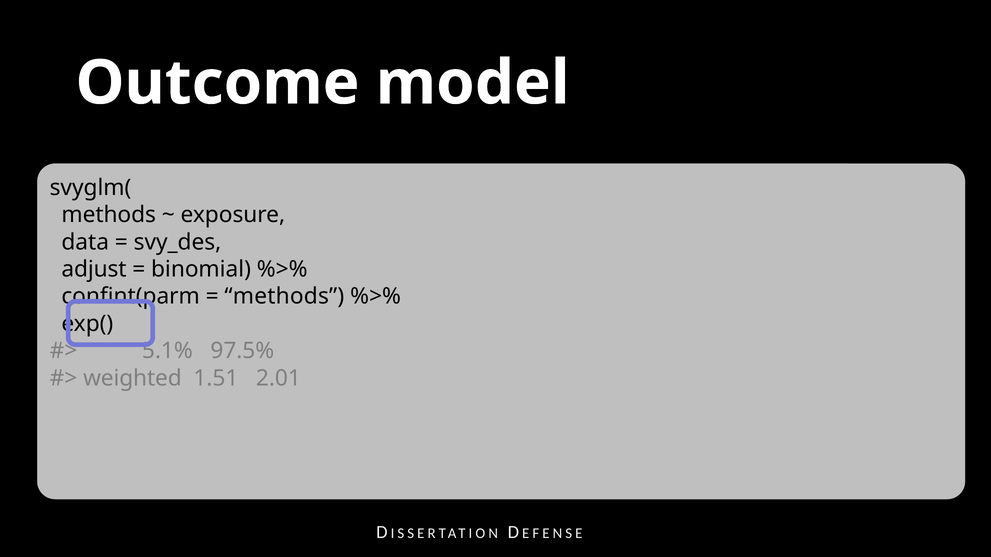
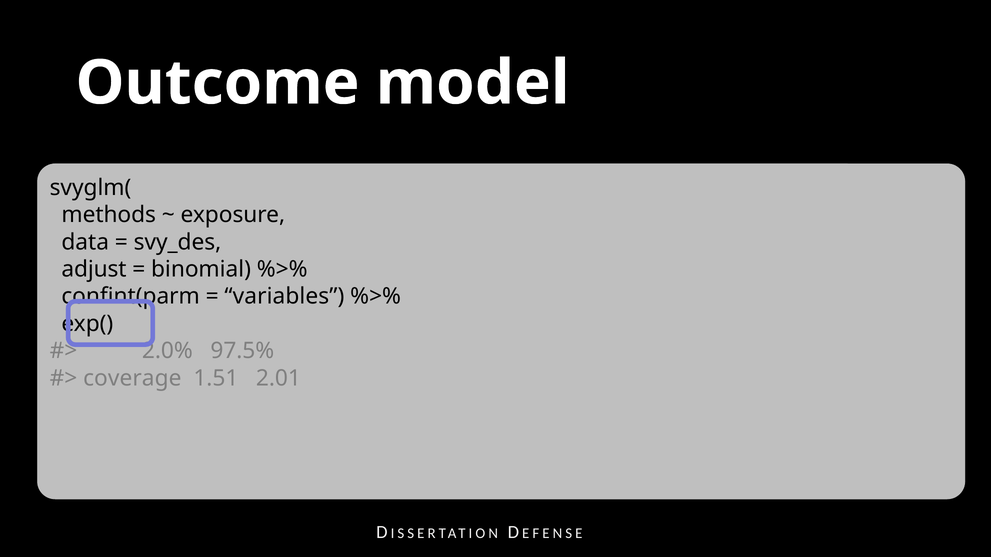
methods: methods -> variables (284, 297)
5.1%: 5.1% -> 2.0% (167, 351)
weighted: weighted -> coverage (132, 378)
